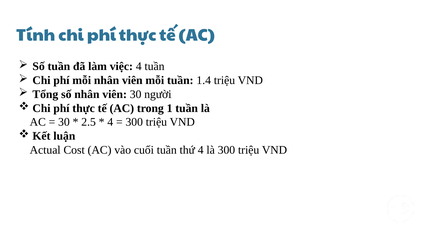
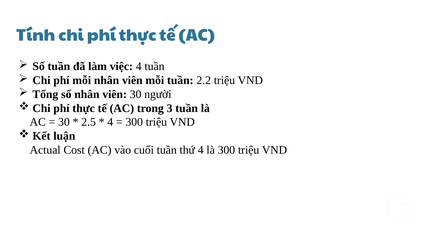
1.4: 1.4 -> 2.2 (204, 80)
1: 1 -> 3 (170, 108)
